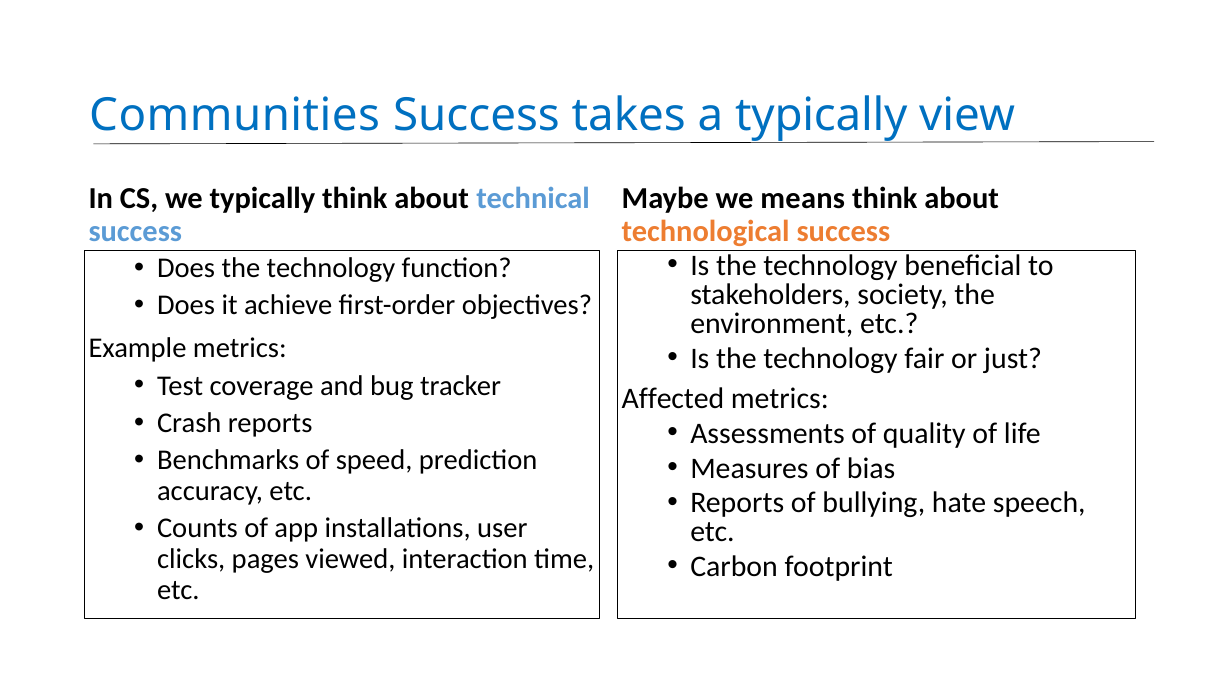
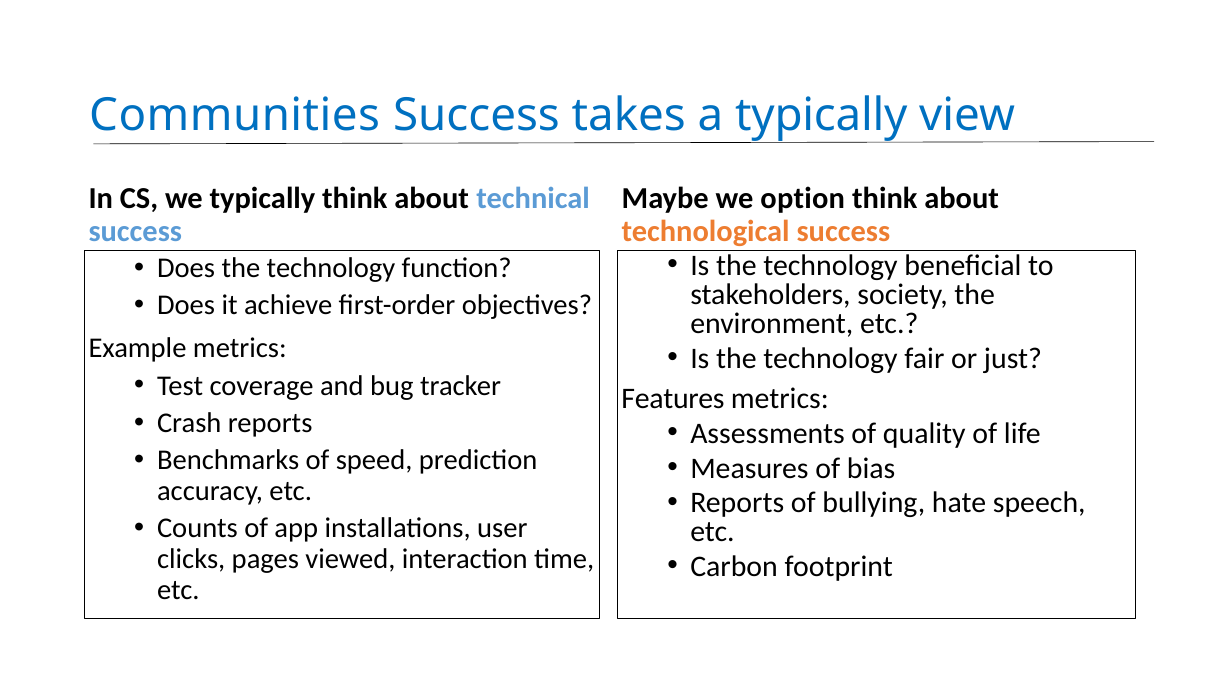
means: means -> option (803, 199)
Affected: Affected -> Features (673, 399)
